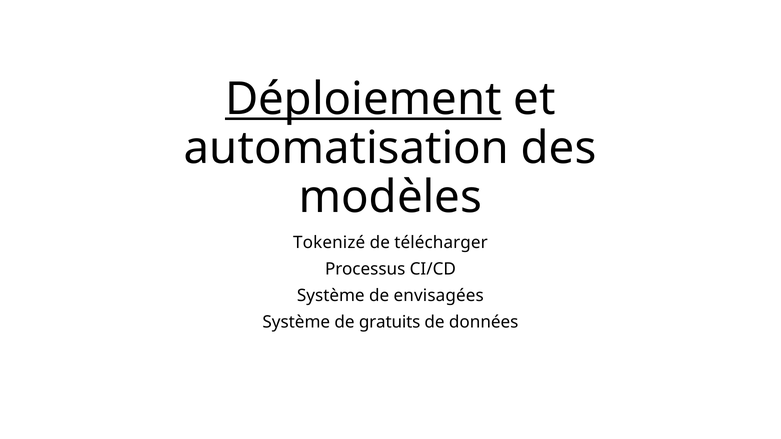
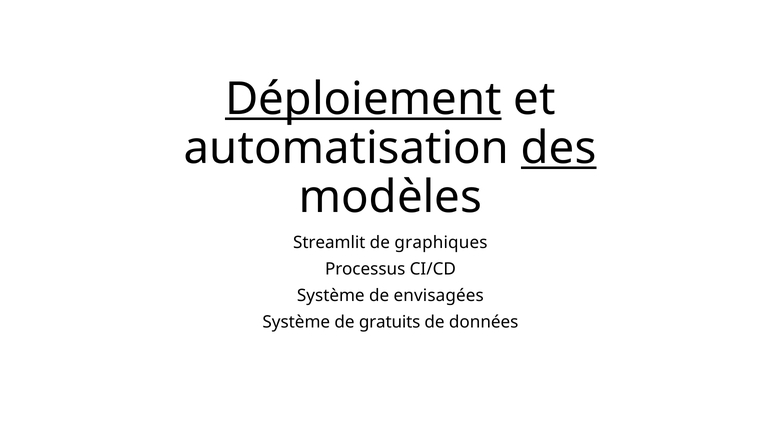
des underline: none -> present (559, 148)
Tokenizé: Tokenizé -> Streamlit (329, 243)
télécharger: télécharger -> graphiques (441, 243)
